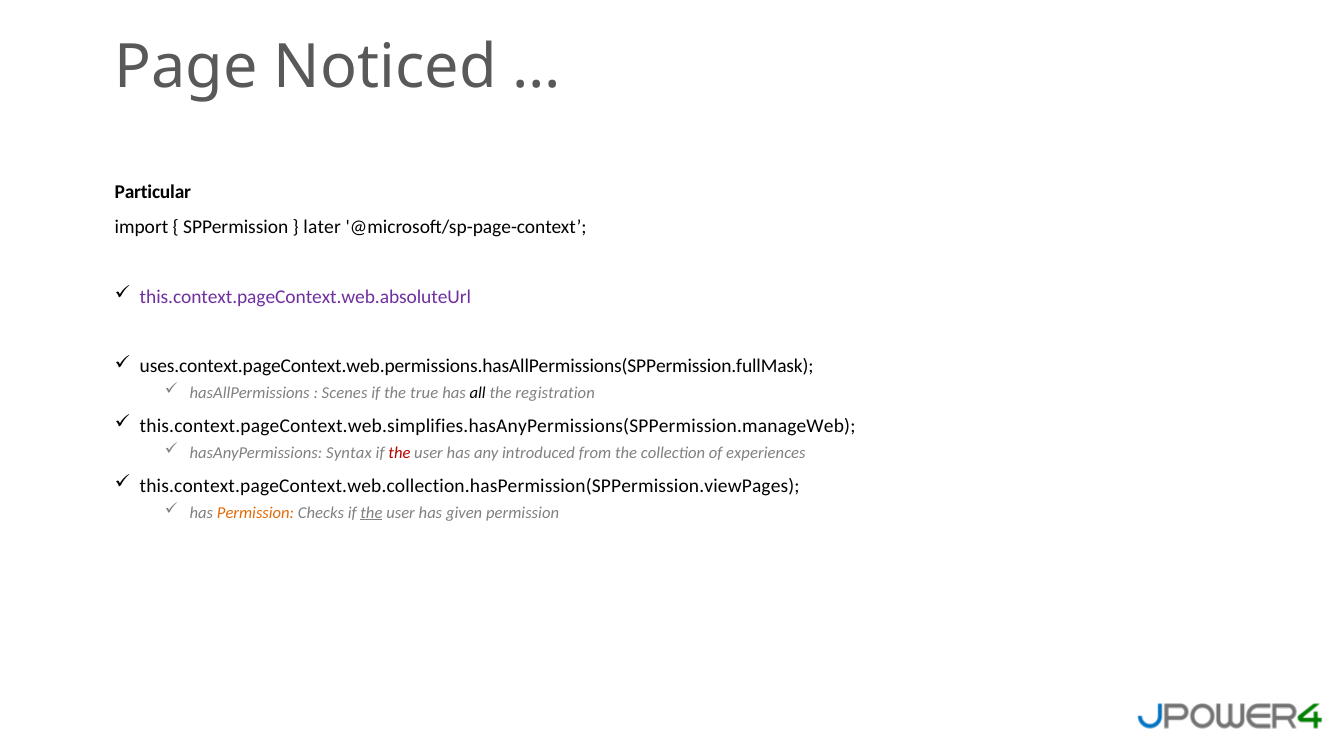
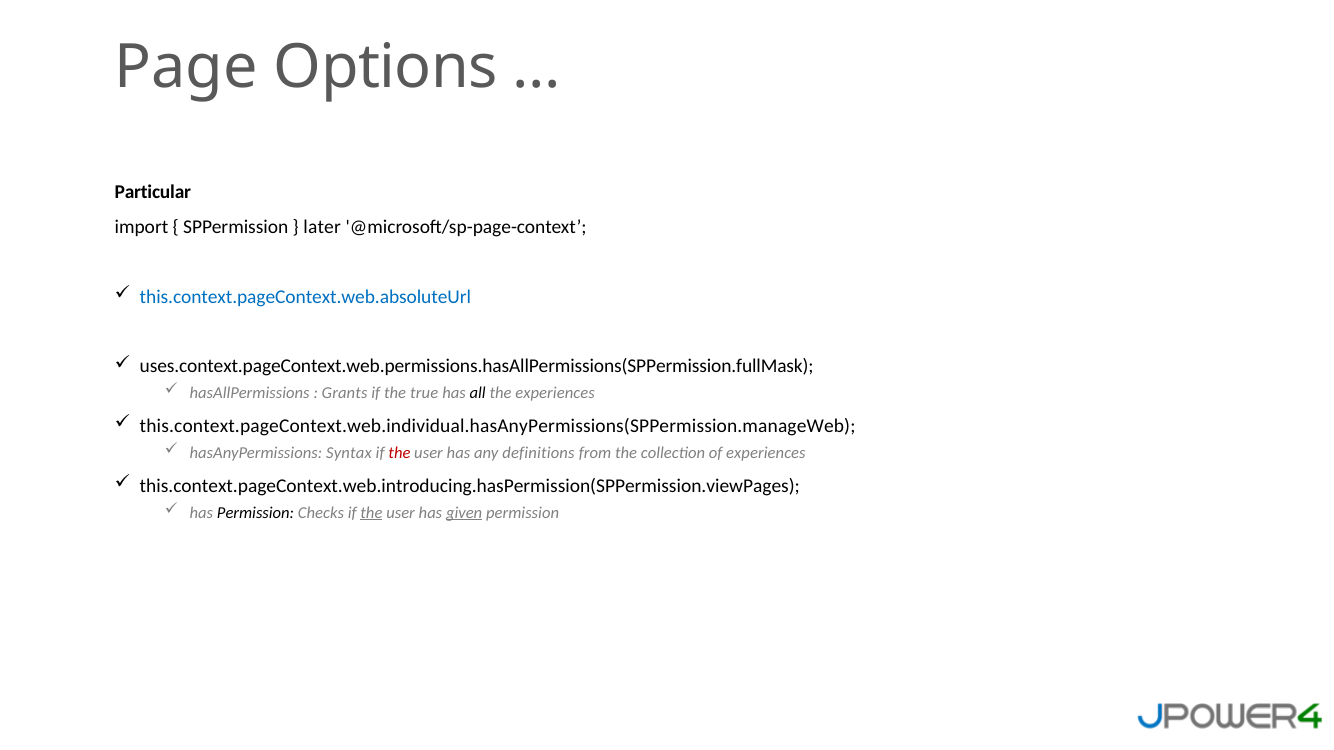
Noticed: Noticed -> Options (386, 67)
this.context.pageContext.web.absoluteUrl colour: purple -> blue (305, 297)
Scenes: Scenes -> Grants (345, 393)
the registration: registration -> experiences (555, 393)
this.context.pageContext.web.simplifies.hasAnyPermissions(SPPermission.manageWeb: this.context.pageContext.web.simplifies.hasAnyPermissions(SPPermission.manageWeb -> this.context.pageContext.web.individual.hasAnyPermissions(SPPermission.manageWeb (498, 426)
introduced: introduced -> definitions (539, 453)
this.context.pageContext.web.collection.hasPermission(SPPermission.viewPages: this.context.pageContext.web.collection.hasPermission(SPPermission.viewPages -> this.context.pageContext.web.introducing.hasPermission(SPPermission.viewPages (470, 486)
Permission colour: orange -> black (256, 513)
given underline: none -> present (464, 513)
